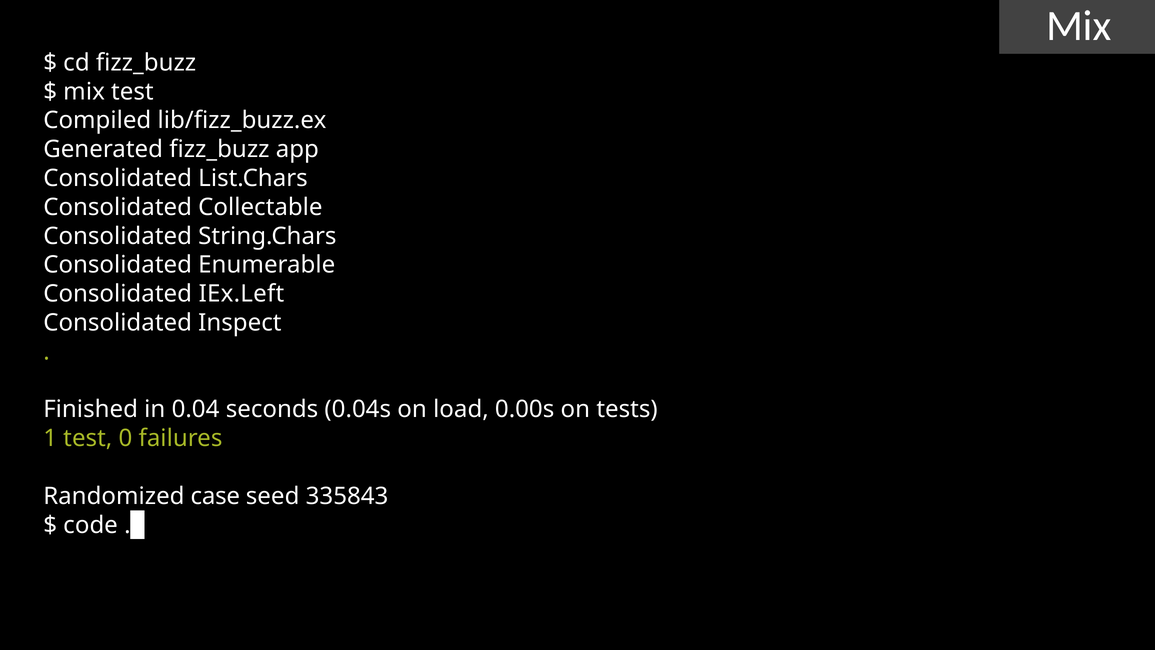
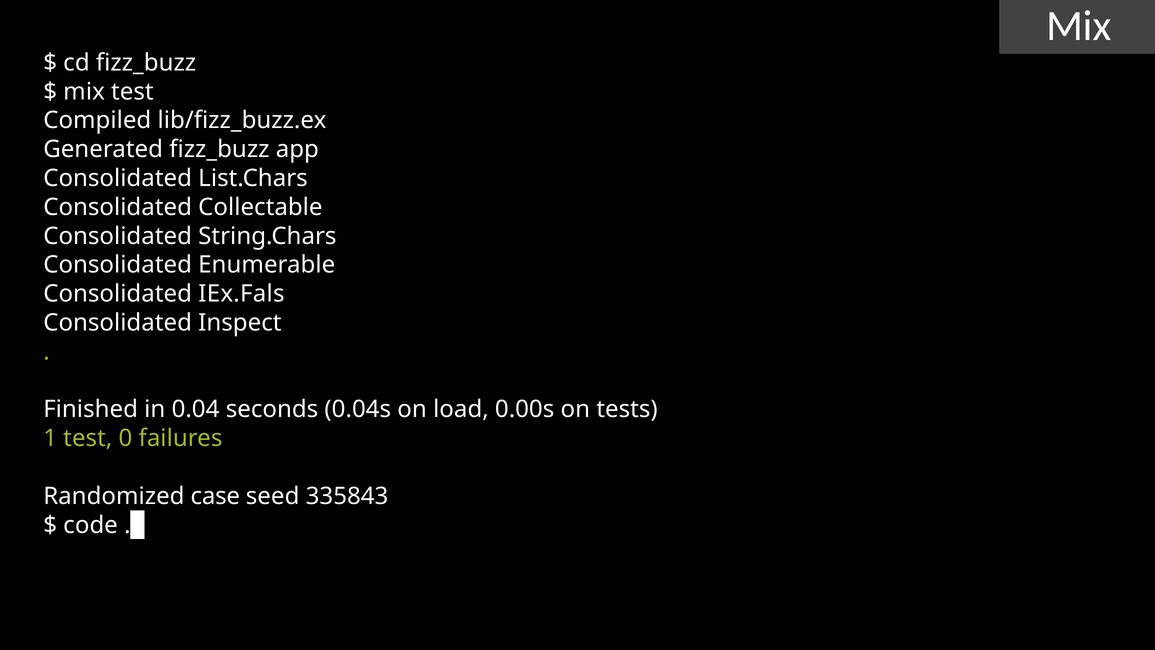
IEx.Left: IEx.Left -> IEx.Fals (241, 294)
